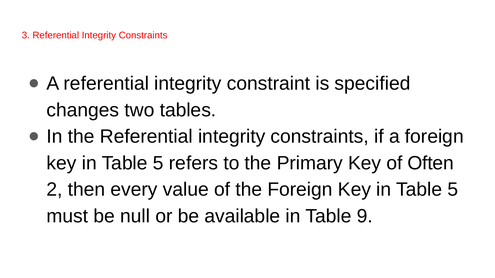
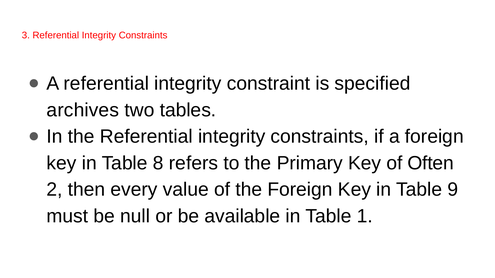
changes: changes -> archives (83, 110)
5: 5 -> 8 (158, 163)
5: 5 -> 9 (453, 190)
9: 9 -> 1 (365, 216)
